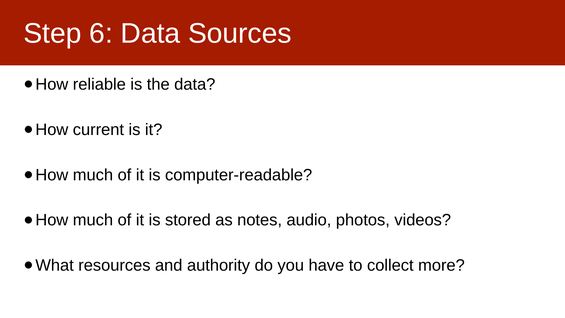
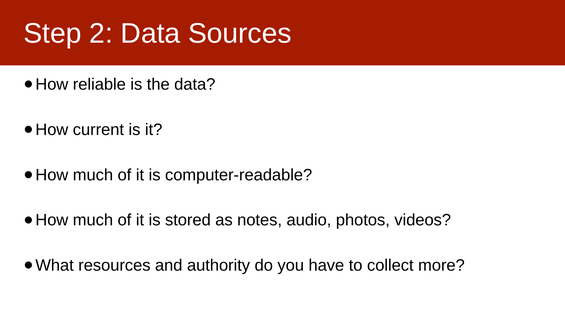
6: 6 -> 2 (101, 33)
